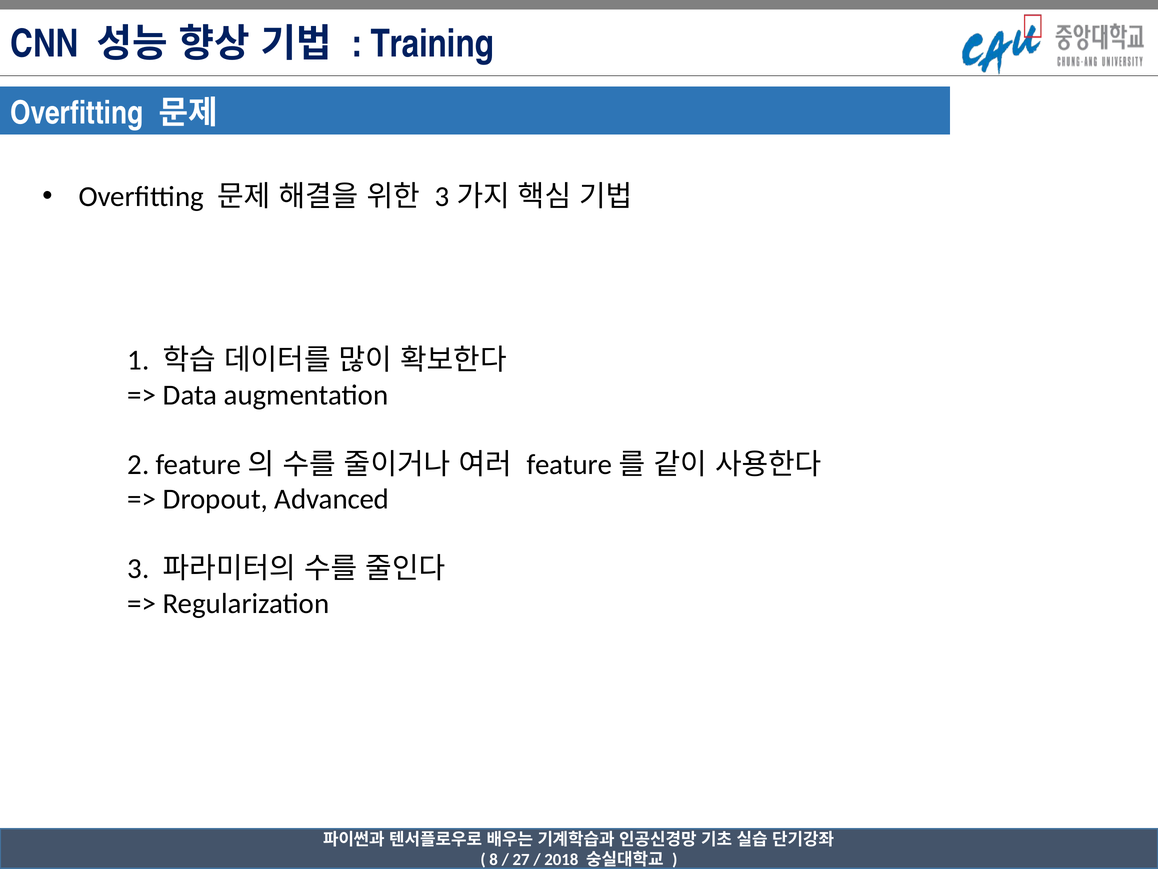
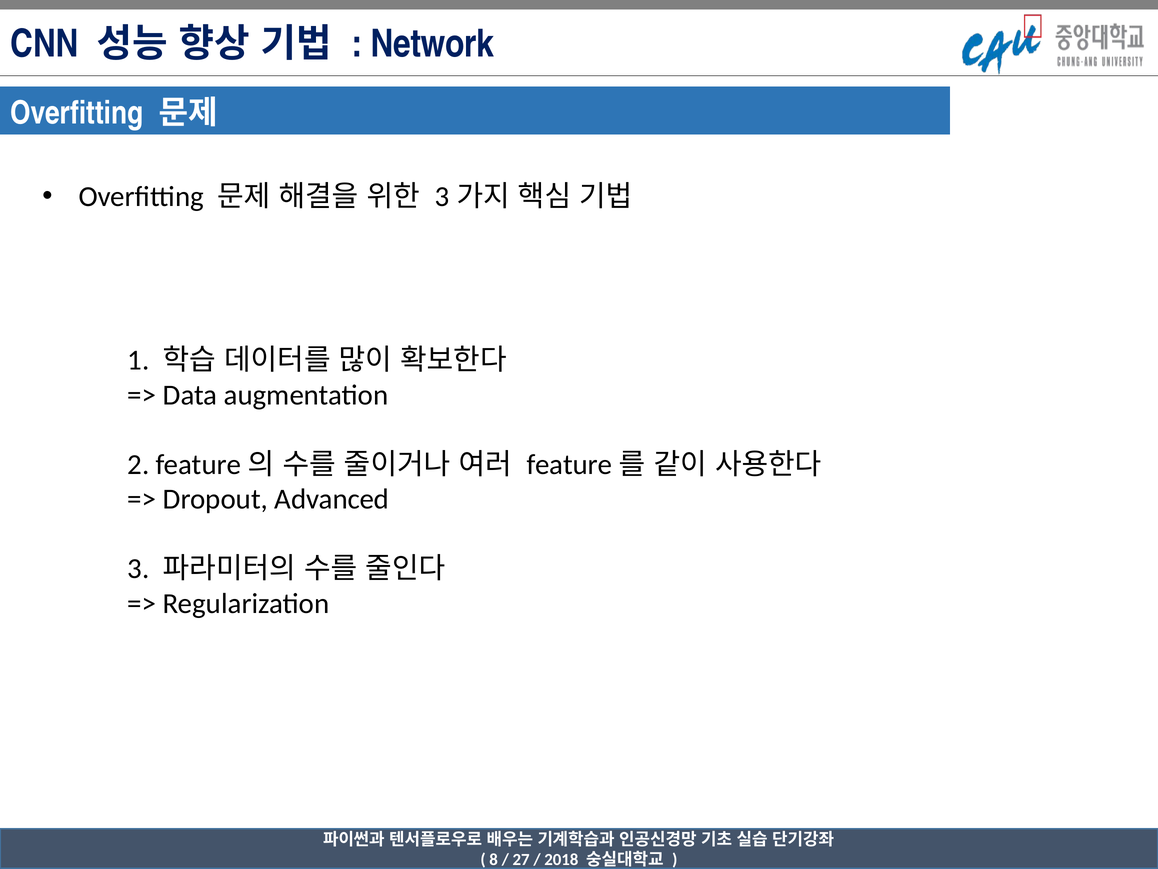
Training: Training -> Network (432, 44)
